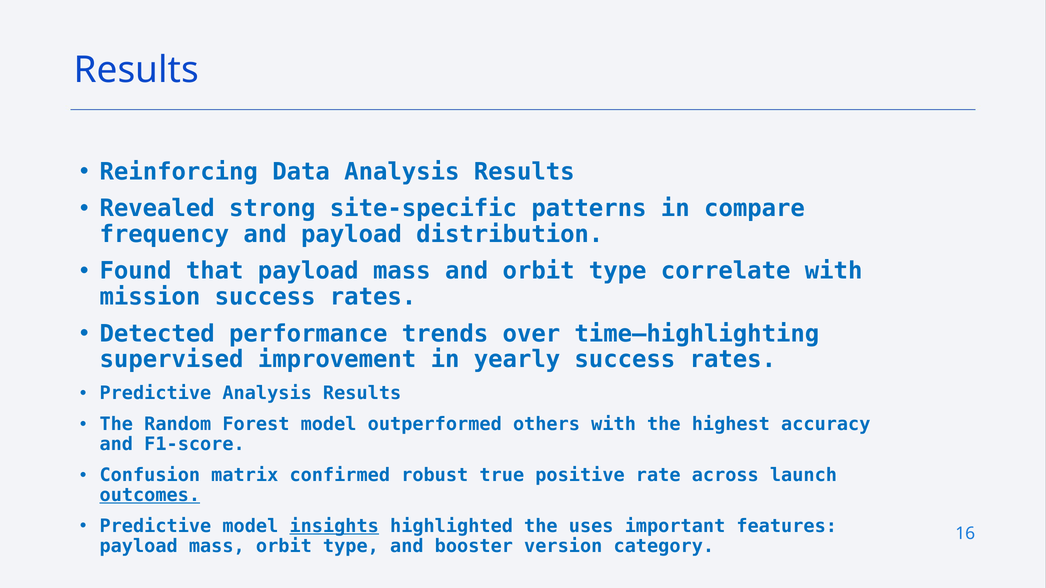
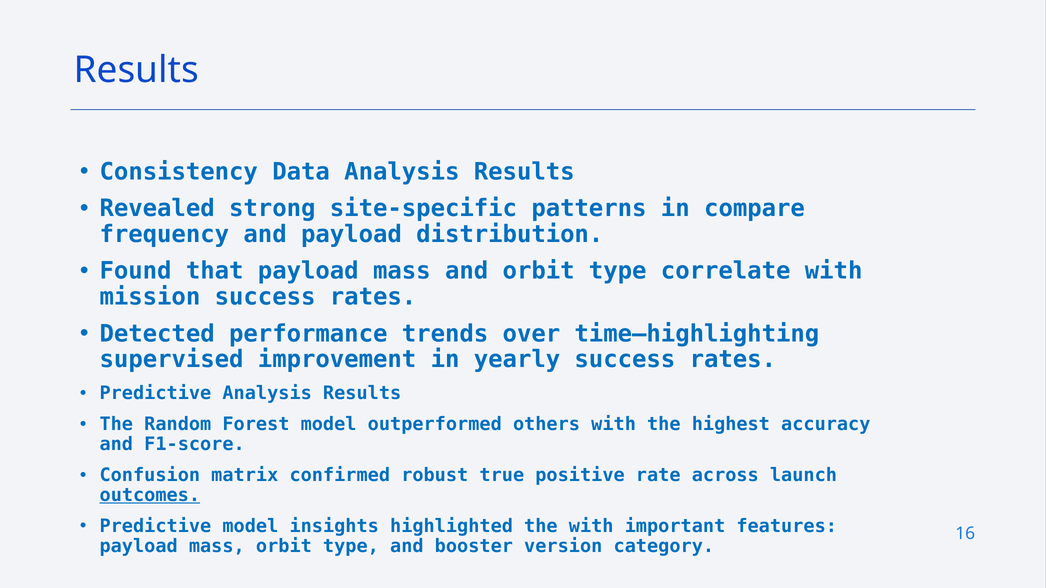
Reinforcing: Reinforcing -> Consistency (179, 172)
insights underline: present -> none (334, 526)
the uses: uses -> with (591, 526)
